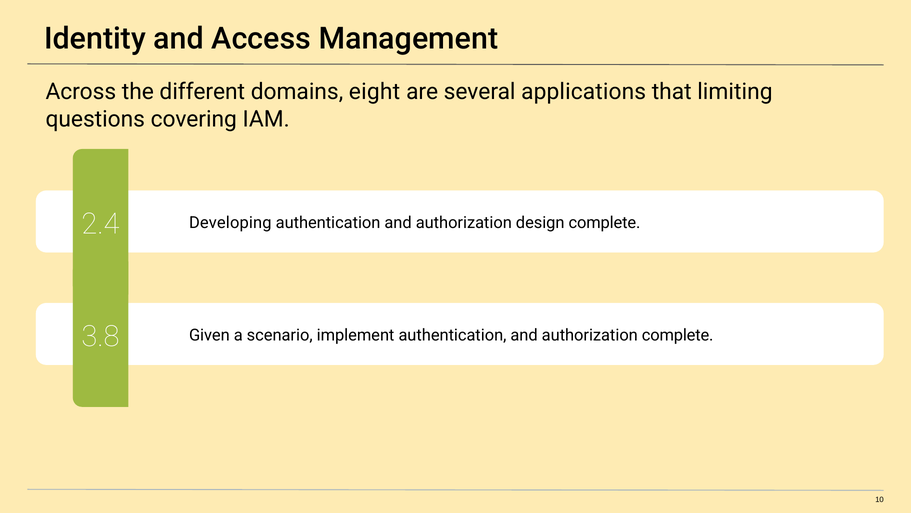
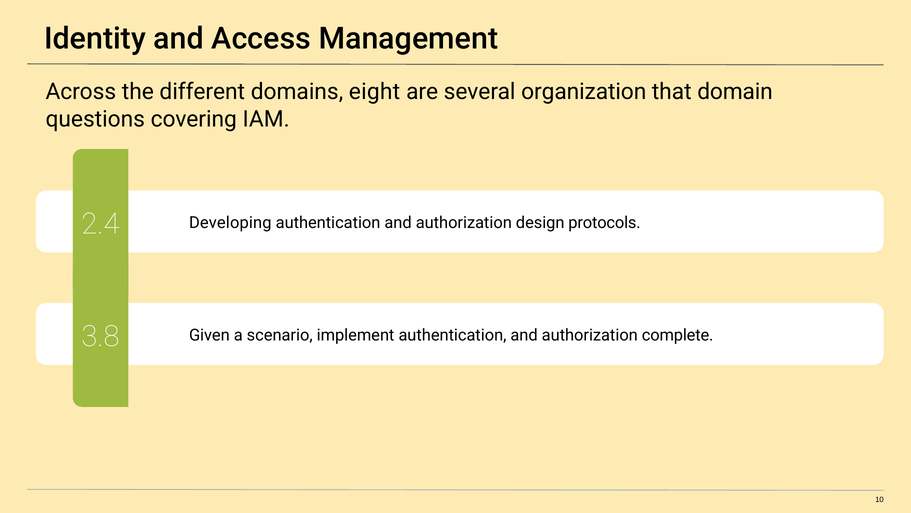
applications: applications -> organization (584, 92)
limiting: limiting -> domain (735, 92)
design complete: complete -> protocols (604, 223)
